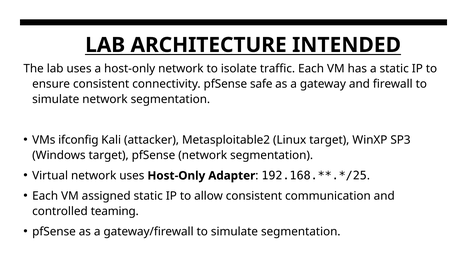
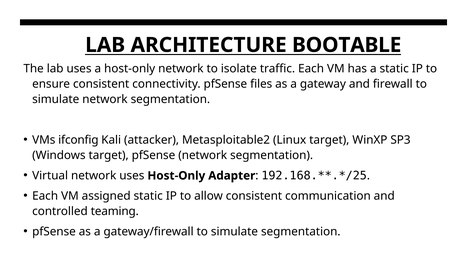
INTENDED: INTENDED -> BOOTABLE (347, 45)
safe: safe -> files (261, 84)
